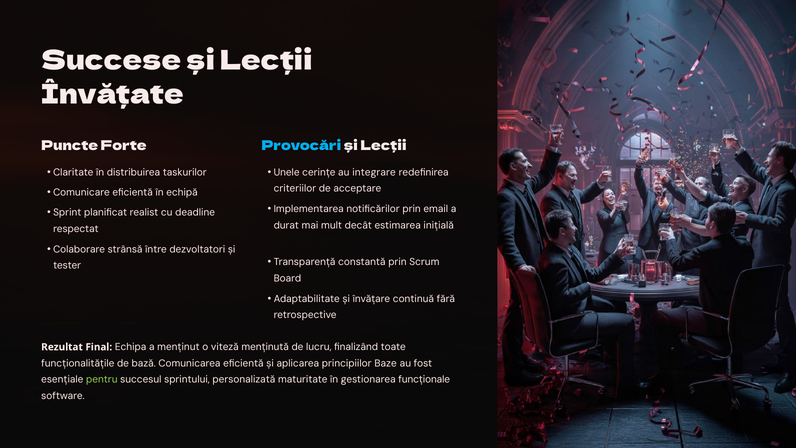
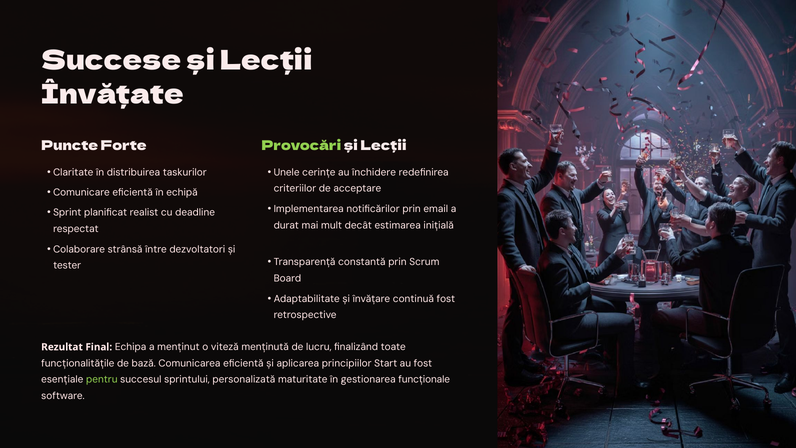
Provocări colour: light blue -> light green (301, 146)
integrare: integrare -> închidere (374, 172)
continuă fără: fără -> fost (446, 299)
Baze: Baze -> Start (386, 363)
